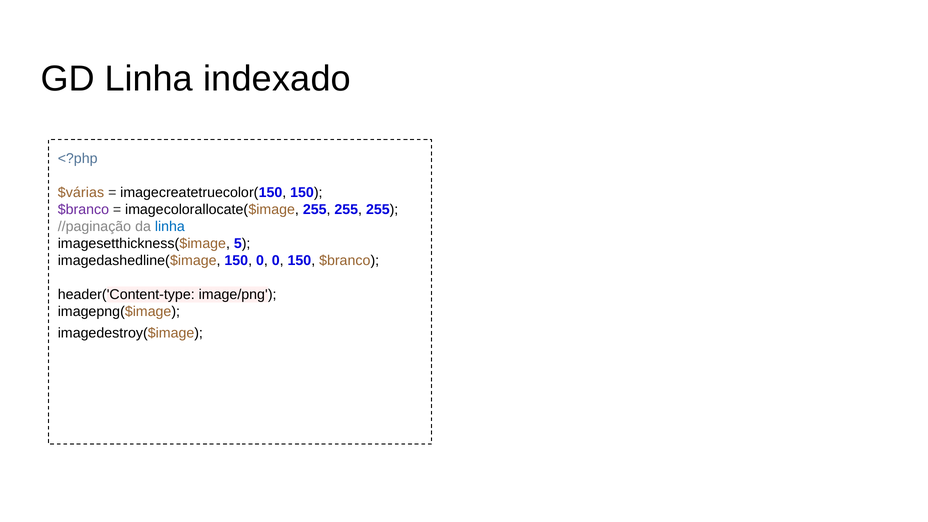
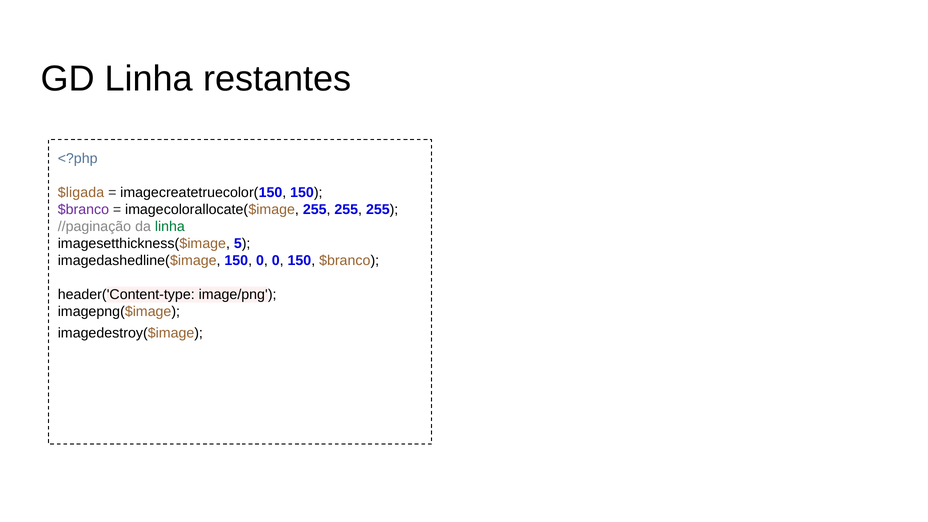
indexado: indexado -> restantes (277, 79)
$várias: $várias -> $ligada (81, 193)
linha colour: blue -> green (170, 227)
